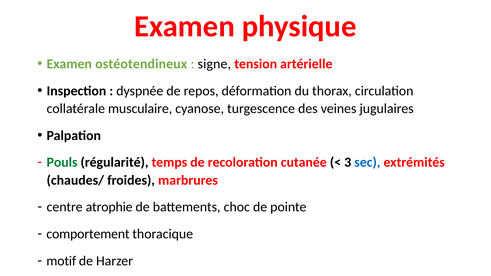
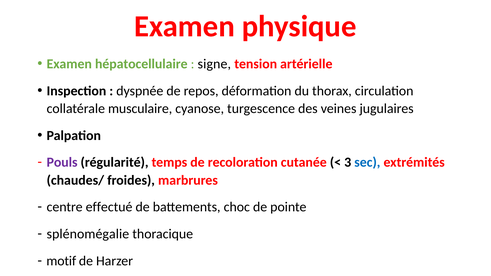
ostéotendineux: ostéotendineux -> hépatocellulaire (141, 64)
Pouls colour: green -> purple (62, 163)
atrophie: atrophie -> effectué (109, 207)
comportement: comportement -> splénomégalie (88, 234)
